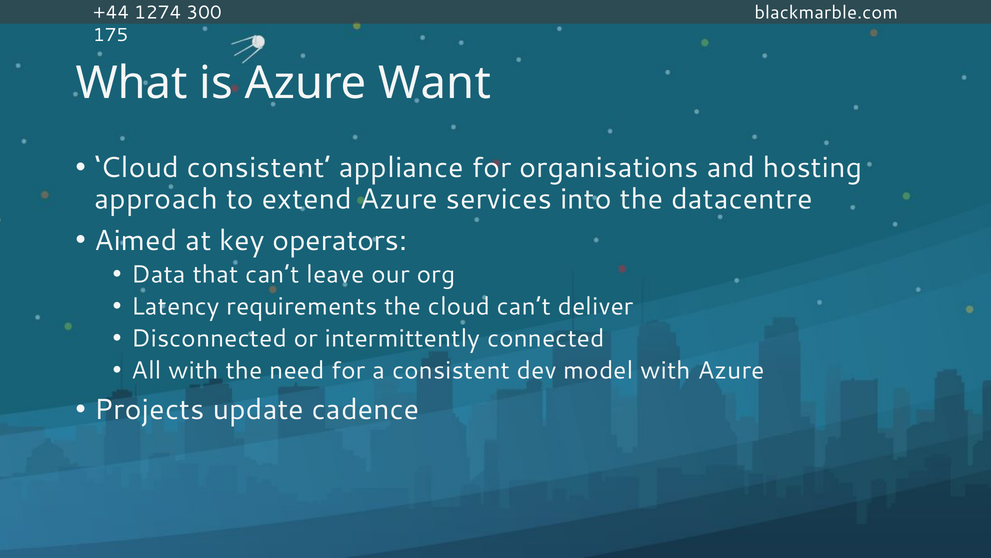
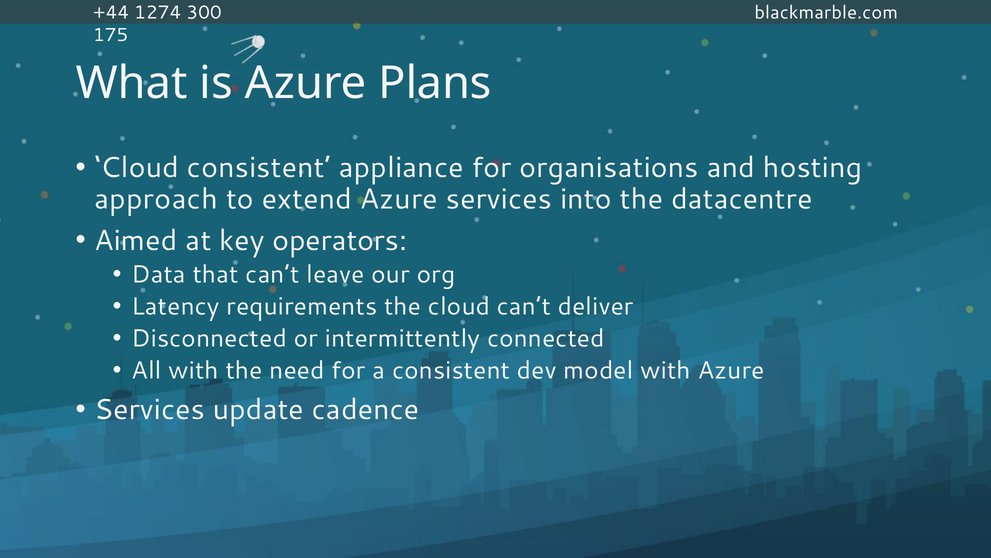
Want: Want -> Plans (435, 83)
Projects: Projects -> Services (150, 409)
